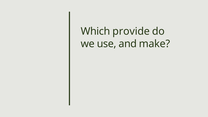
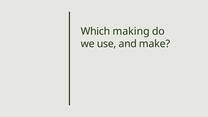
provide: provide -> making (131, 31)
